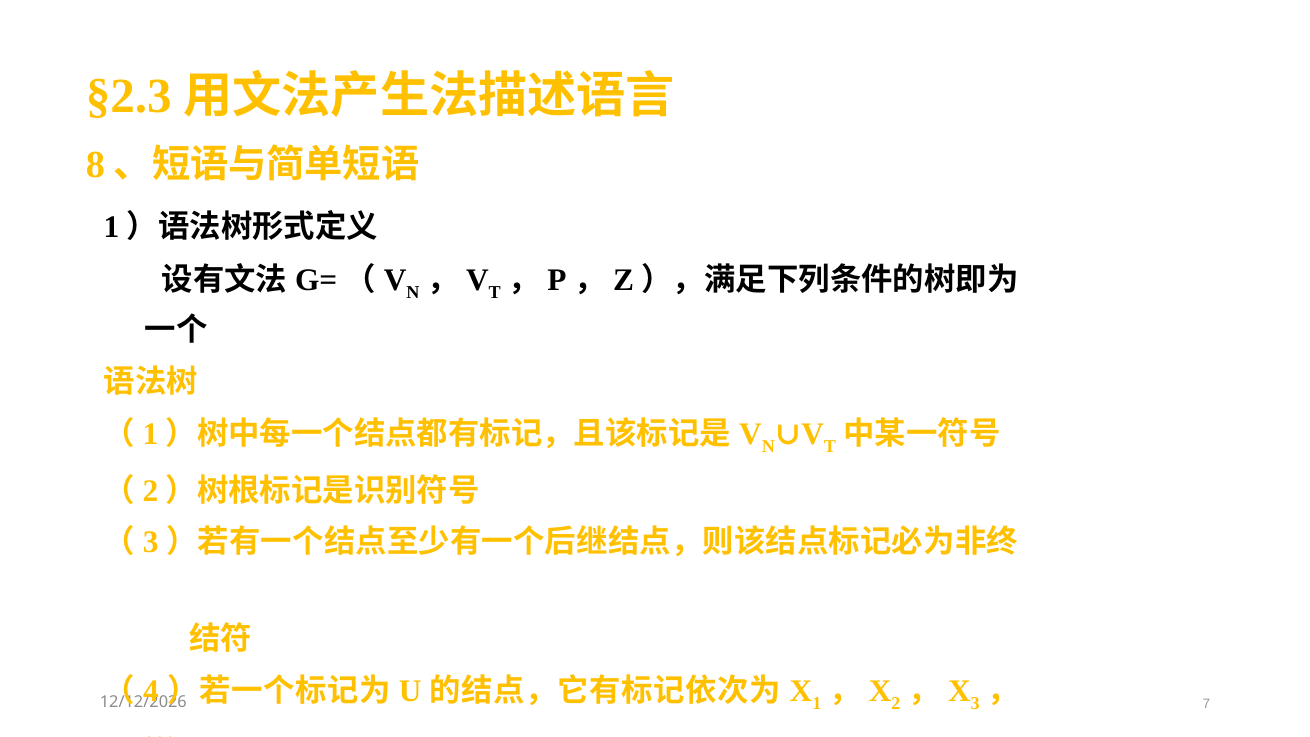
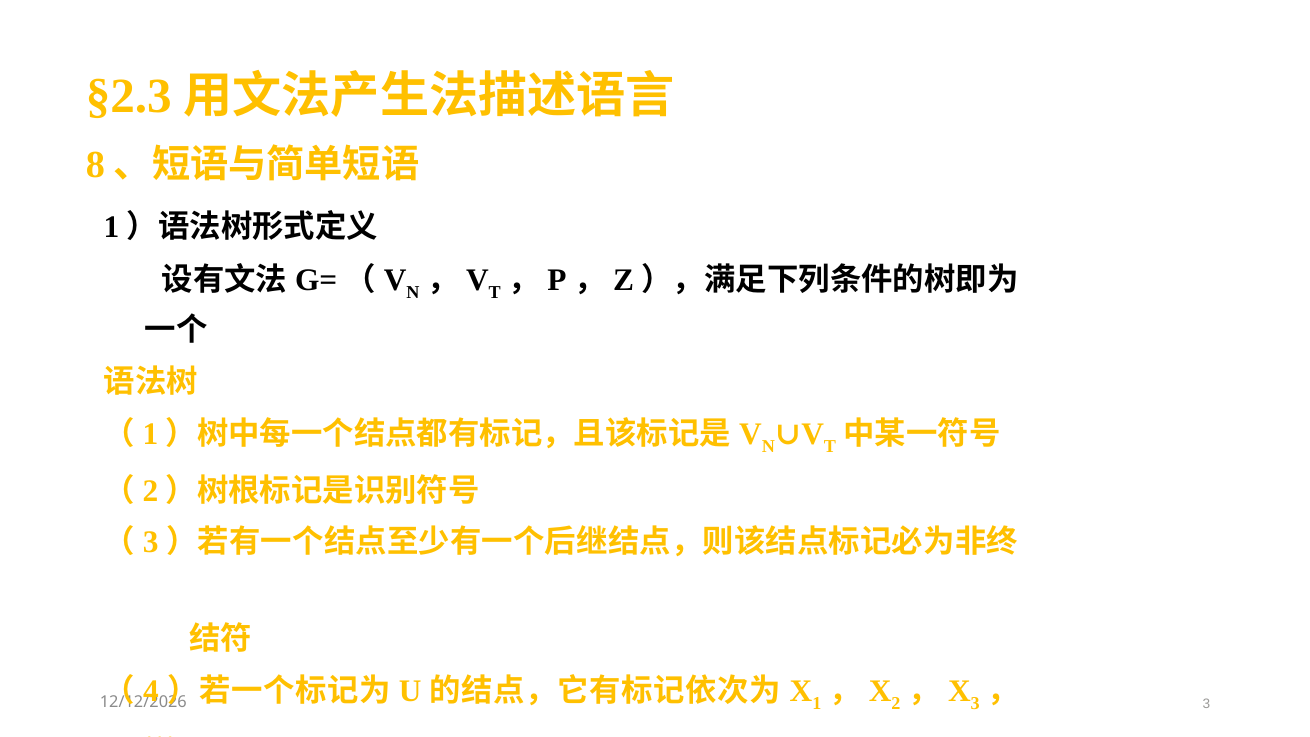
7: 7 -> 3 (1206, 704)
